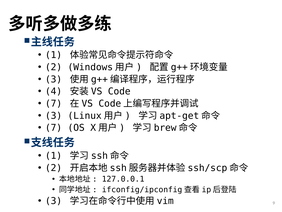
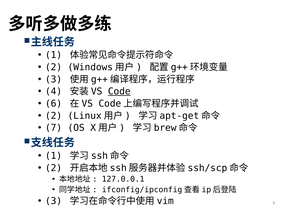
Code underline: none -> present (119, 91)
7: 7 -> 6 (54, 103)
3: 3 -> 2 (54, 115)
